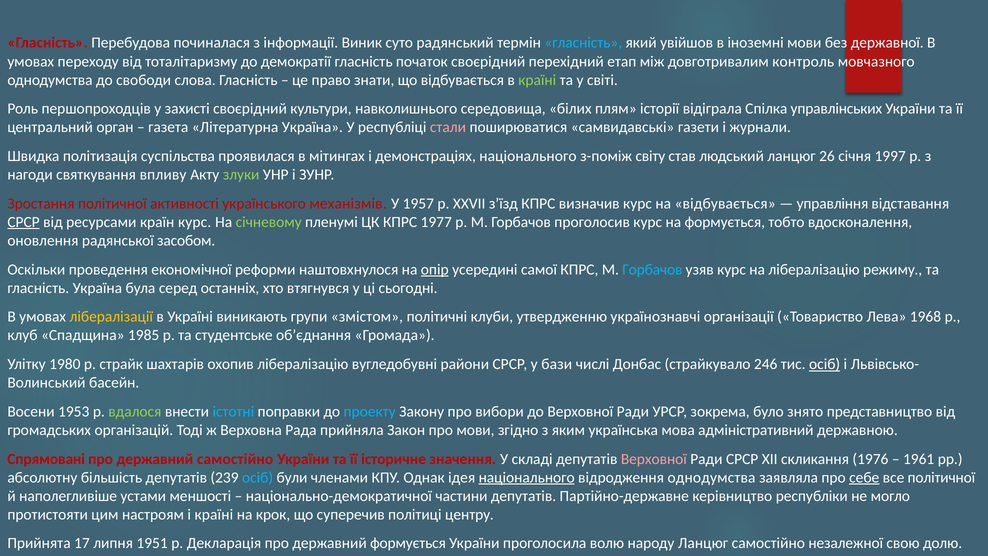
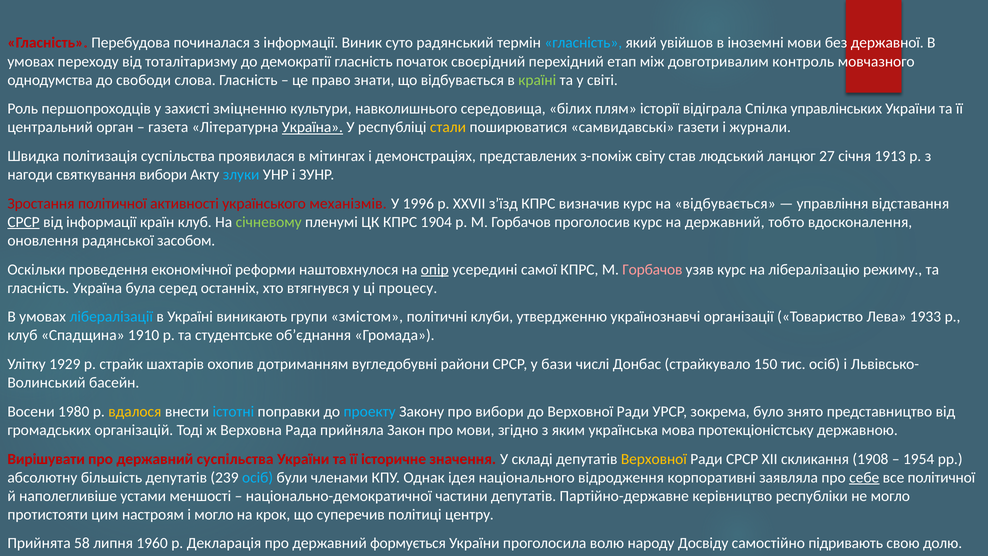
захисті своєрідний: своєрідний -> зміцненню (250, 109)
Україна underline: none -> present (312, 127)
стали colour: pink -> yellow (448, 127)
демонстраціях національного: національного -> представлених (528, 156)
26: 26 -> 27 (827, 156)
1997: 1997 -> 1913 (890, 156)
святкування впливу: впливу -> вибори (163, 175)
злуки colour: light green -> light blue (241, 175)
1957: 1957 -> 1996 (418, 203)
від ресурсами: ресурсами -> інформації (101, 222)
країн курс: курс -> клуб (195, 222)
1977: 1977 -> 1904 (436, 222)
на формується: формується -> державний (725, 222)
Горбачов colour: light blue -> pink (652, 269)
сьогодні: сьогодні -> процесу (408, 288)
лібералізації colour: yellow -> light blue (111, 317)
1968: 1968 -> 1933 (925, 317)
1985: 1985 -> 1910 (144, 335)
1980: 1980 -> 1929 (65, 364)
охопив лібералізацію: лібералізацію -> дотриманням (303, 364)
246: 246 -> 150 (766, 364)
осіб underline: present -> none (825, 364)
1953: 1953 -> 1980 (74, 411)
вдалося colour: light green -> yellow (135, 411)
адміністративний: адміністративний -> протекціоністську (756, 430)
Спрямовані: Спрямовані -> Вирішувати (46, 459)
державний самостійно: самостійно -> суспільства (235, 459)
Верховної colour: pink -> yellow (654, 459)
1976: 1976 -> 1908 (870, 459)
1961: 1961 -> 1954 (919, 459)
національного underline: present -> none (527, 477)
відродження однодумства: однодумства -> корпоративні (712, 477)
і країні: країні -> могло (214, 514)
17: 17 -> 58 (82, 543)
1951: 1951 -> 1960 (152, 543)
народу Ланцюг: Ланцюг -> Досвіду (703, 543)
незалежної: незалежної -> підривають (846, 543)
